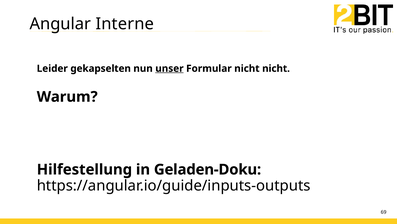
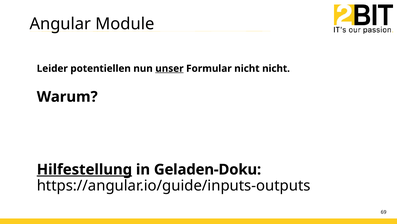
Interne: Interne -> Module (125, 24)
gekapselten: gekapselten -> potentiellen (101, 68)
Hilfestellung underline: none -> present (84, 169)
